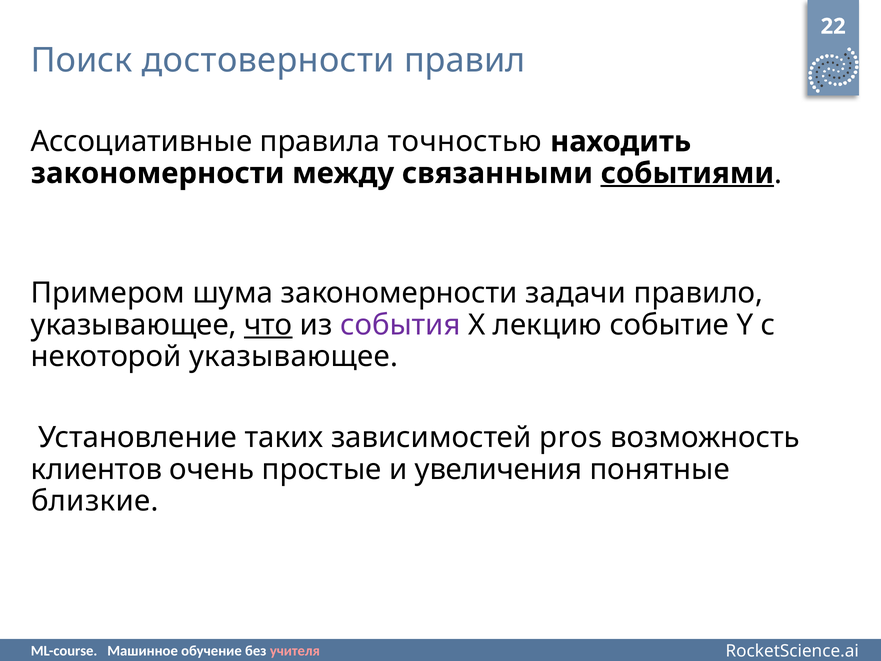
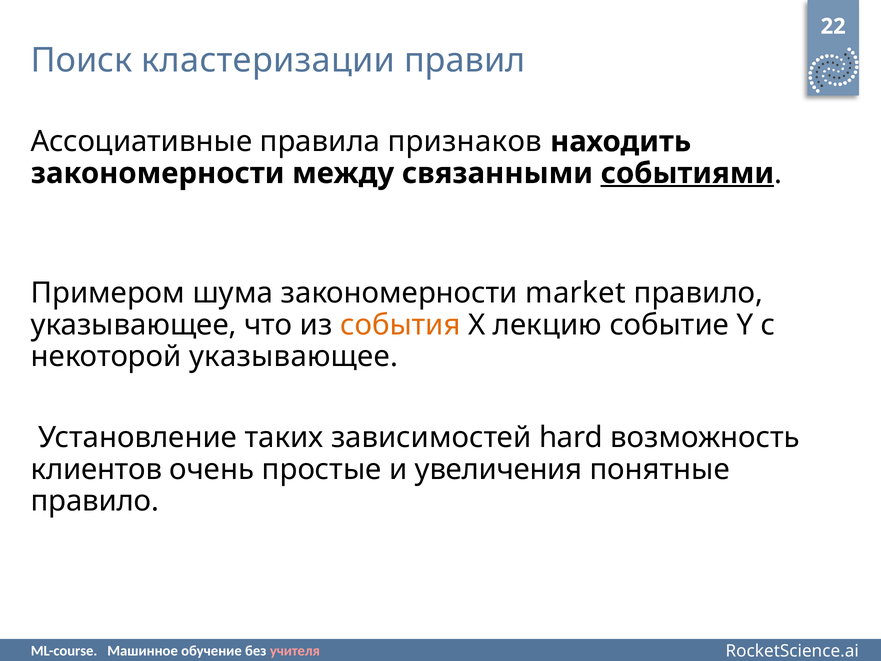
достоверности: достоверности -> кластеризации (268, 60)
точностью: точностью -> признаков (465, 142)
задачи: задачи -> market (576, 293)
что underline: present -> none (268, 325)
события colour: purple -> orange (400, 325)
pros: pros -> hard (571, 437)
близкие: близкие -> правило (95, 501)
